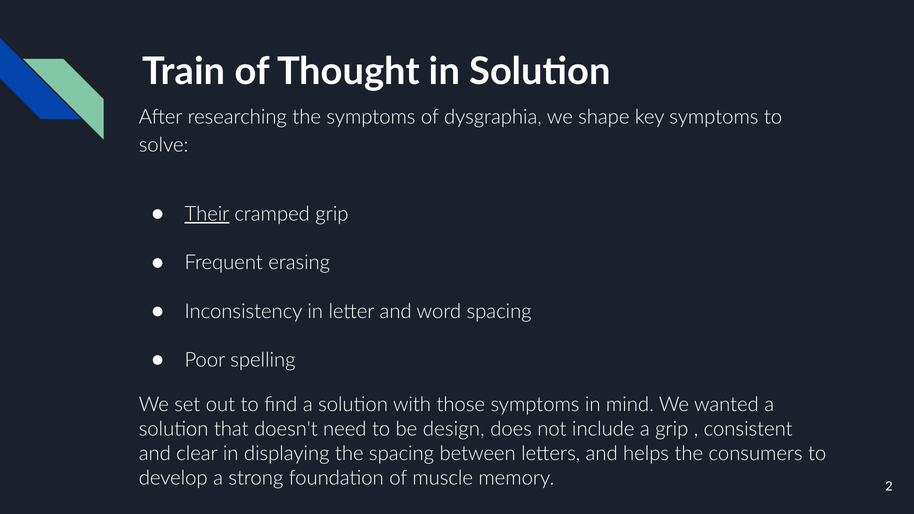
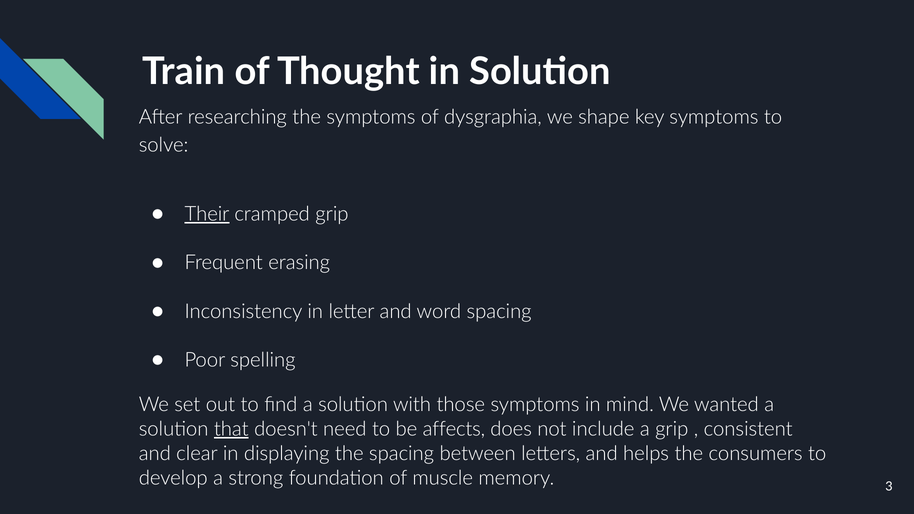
that underline: none -> present (231, 429)
design: design -> affects (454, 429)
2: 2 -> 3 (889, 487)
